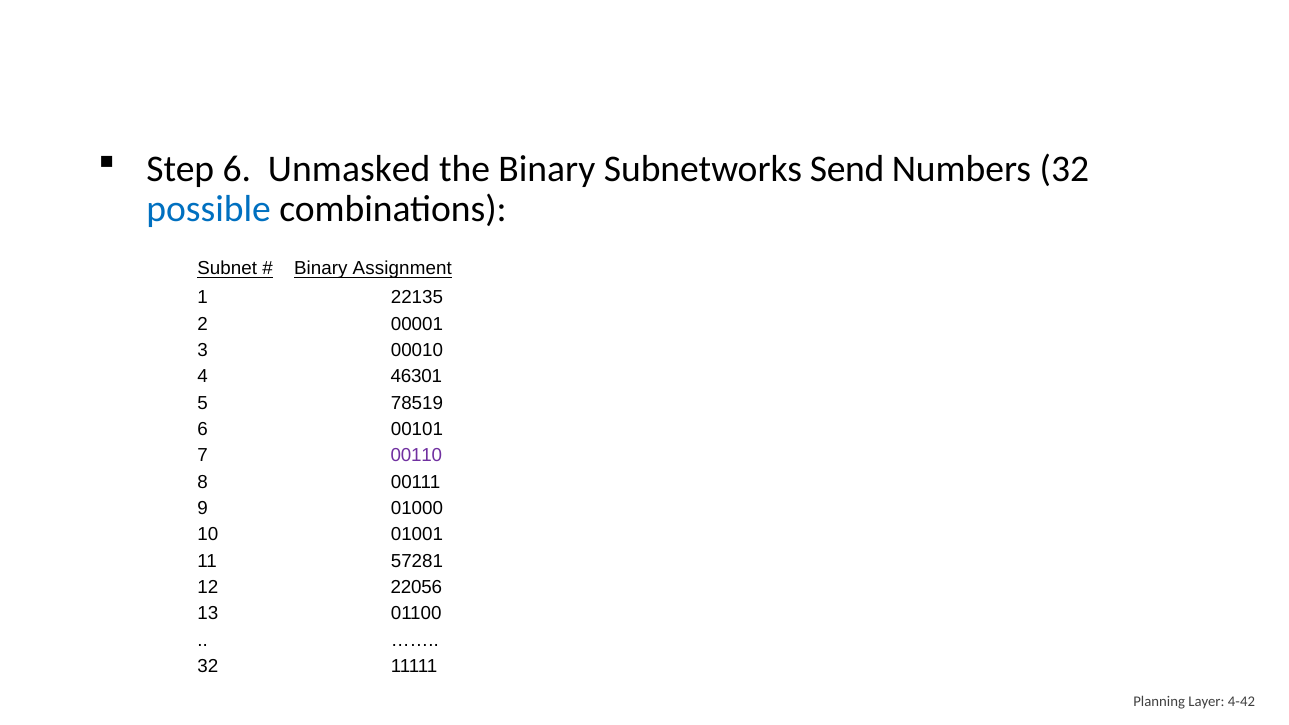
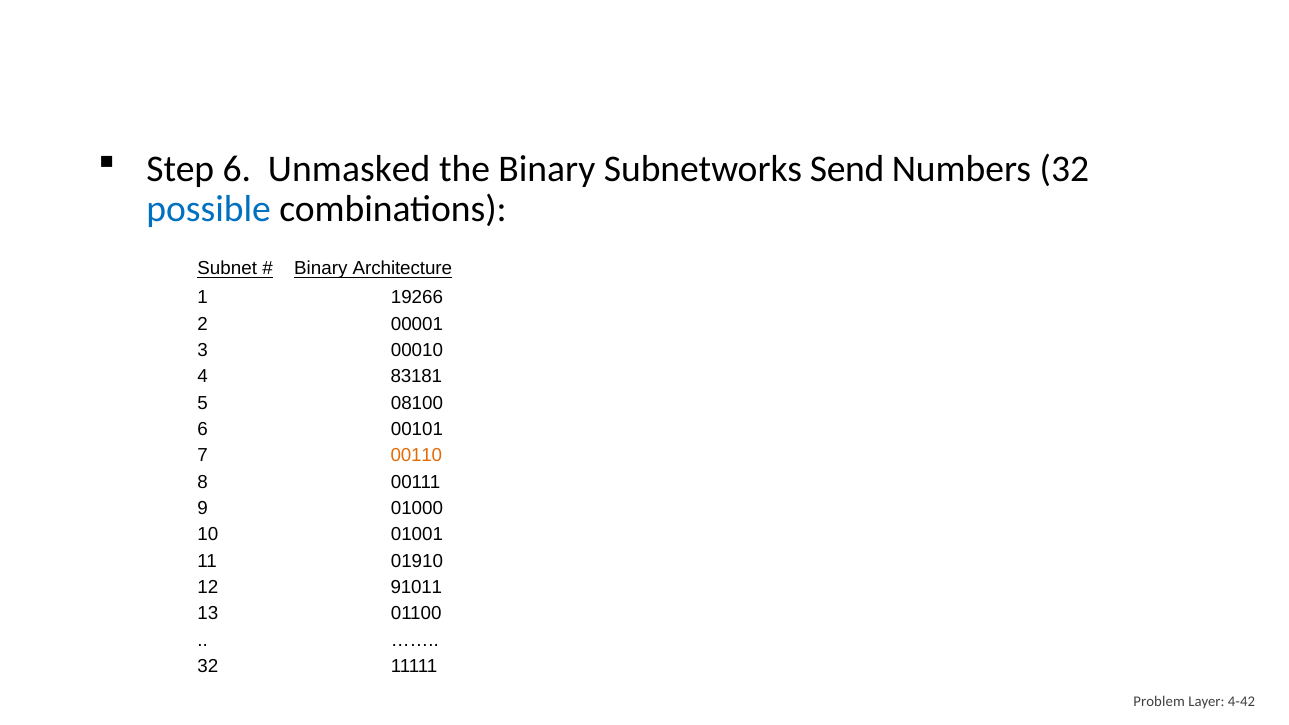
Assignment: Assignment -> Architecture (402, 269)
22135: 22135 -> 19266 (417, 298)
46301: 46301 -> 83181 (416, 377)
78519: 78519 -> 08100 (417, 403)
00110 colour: purple -> orange (416, 456)
57281: 57281 -> 01910 (417, 561)
22056: 22056 -> 91011 (416, 587)
Planning: Planning -> Problem (1159, 701)
